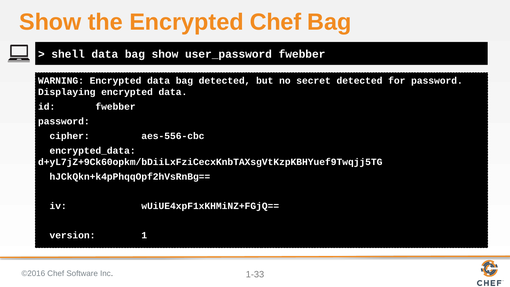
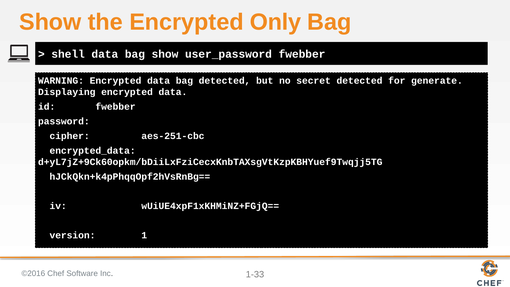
Encrypted Chef: Chef -> Only (276, 22)
for password: password -> generate (437, 80)
aes-556-cbc: aes-556-cbc -> aes-251-cbc (173, 136)
